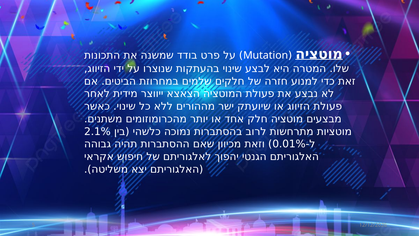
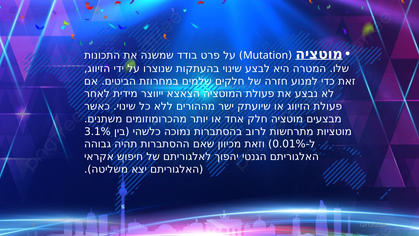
2.1%: 2.1% -> 3.1% (97, 131)
